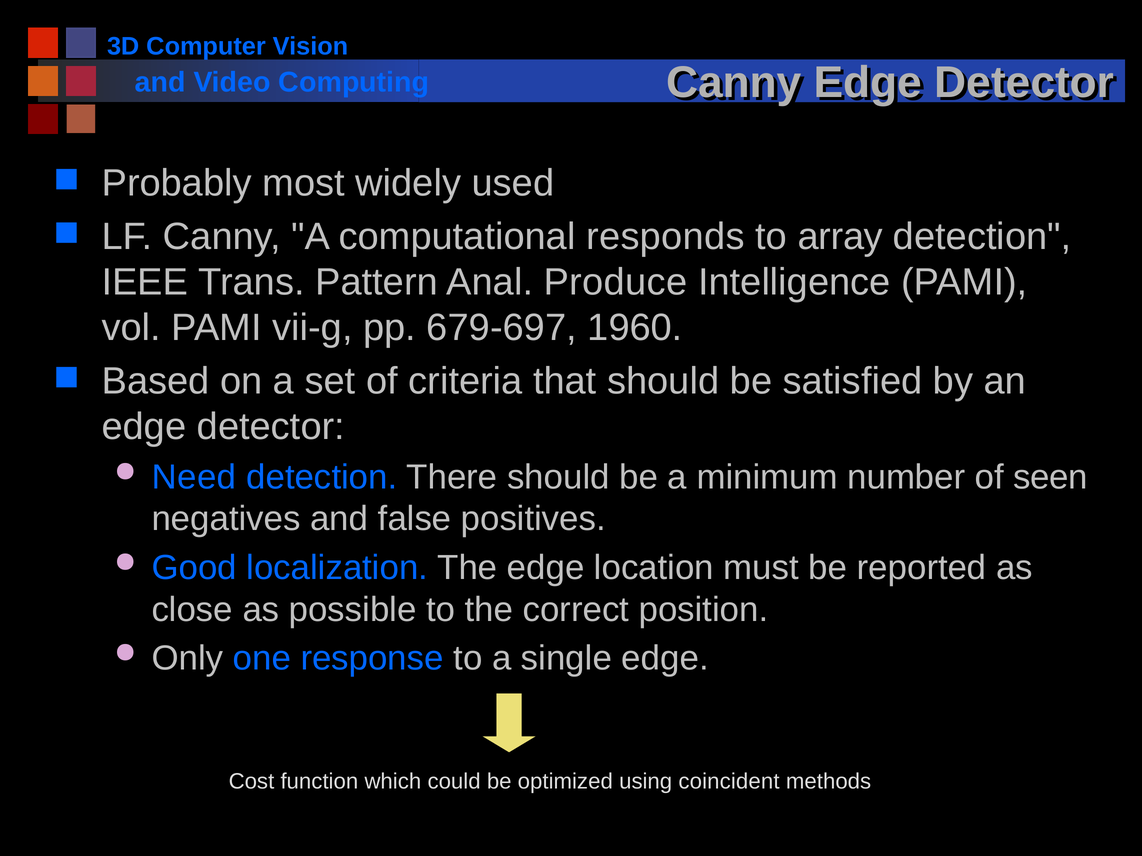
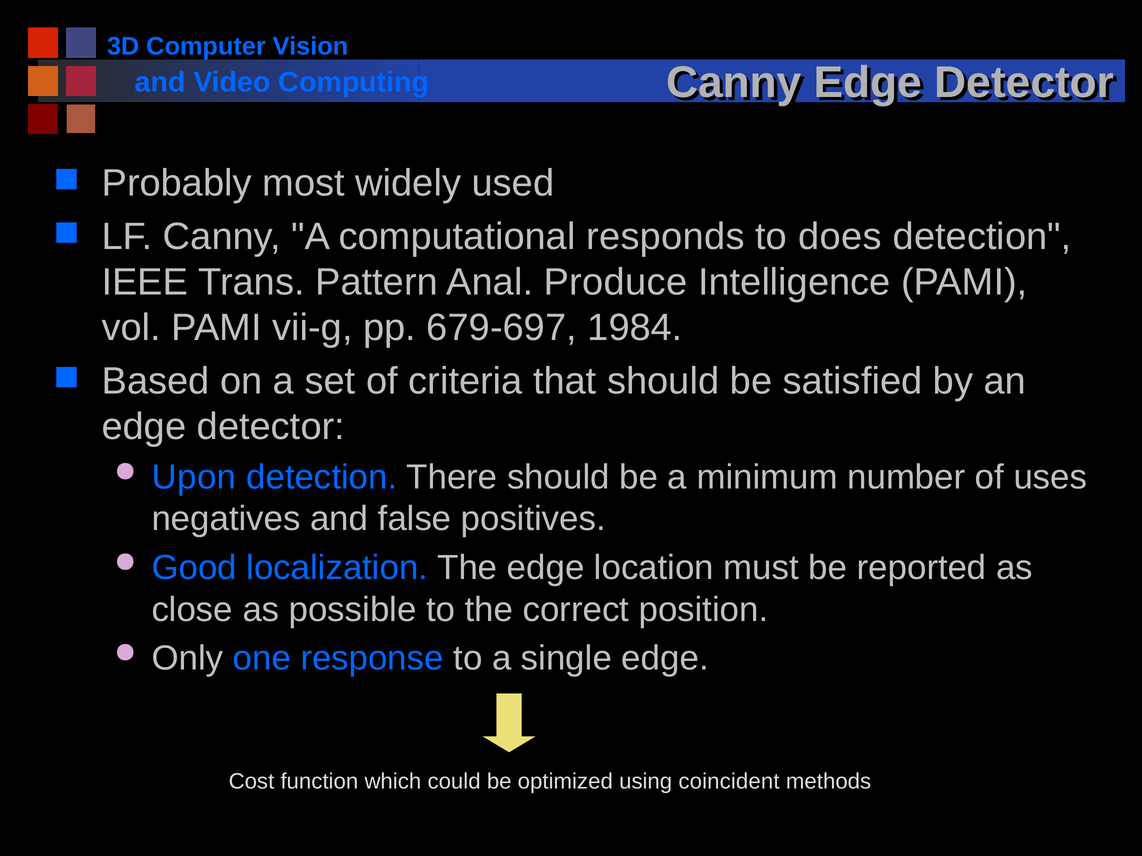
array: array -> does (840, 237)
1960: 1960 -> 1984 (635, 328)
Need: Need -> Upon (194, 477)
seen: seen -> uses (1050, 477)
